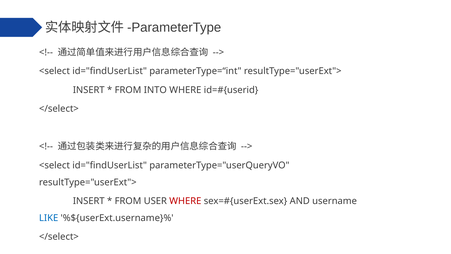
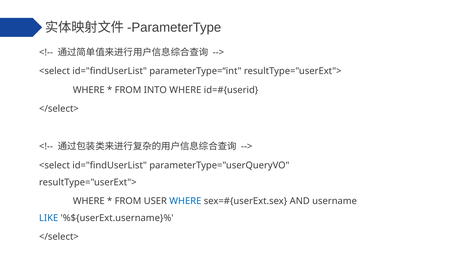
INSERT: INSERT -> WHERE (89, 90)
INSERT: INSERT -> WHERE (89, 201)
WHERE colour: red -> blue (185, 201)
